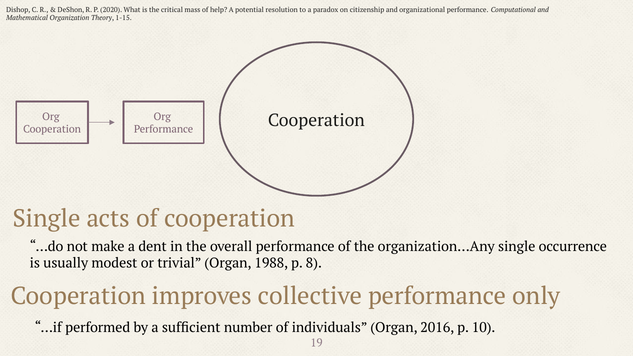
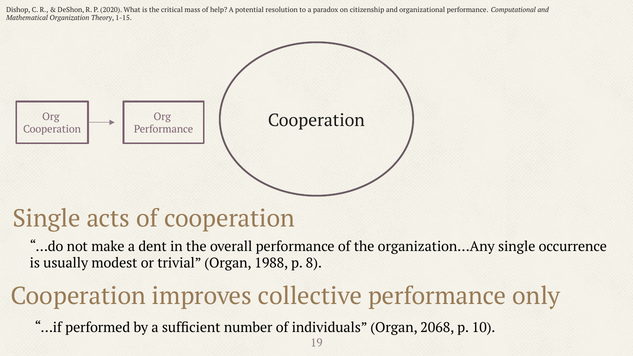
2016: 2016 -> 2068 (437, 328)
